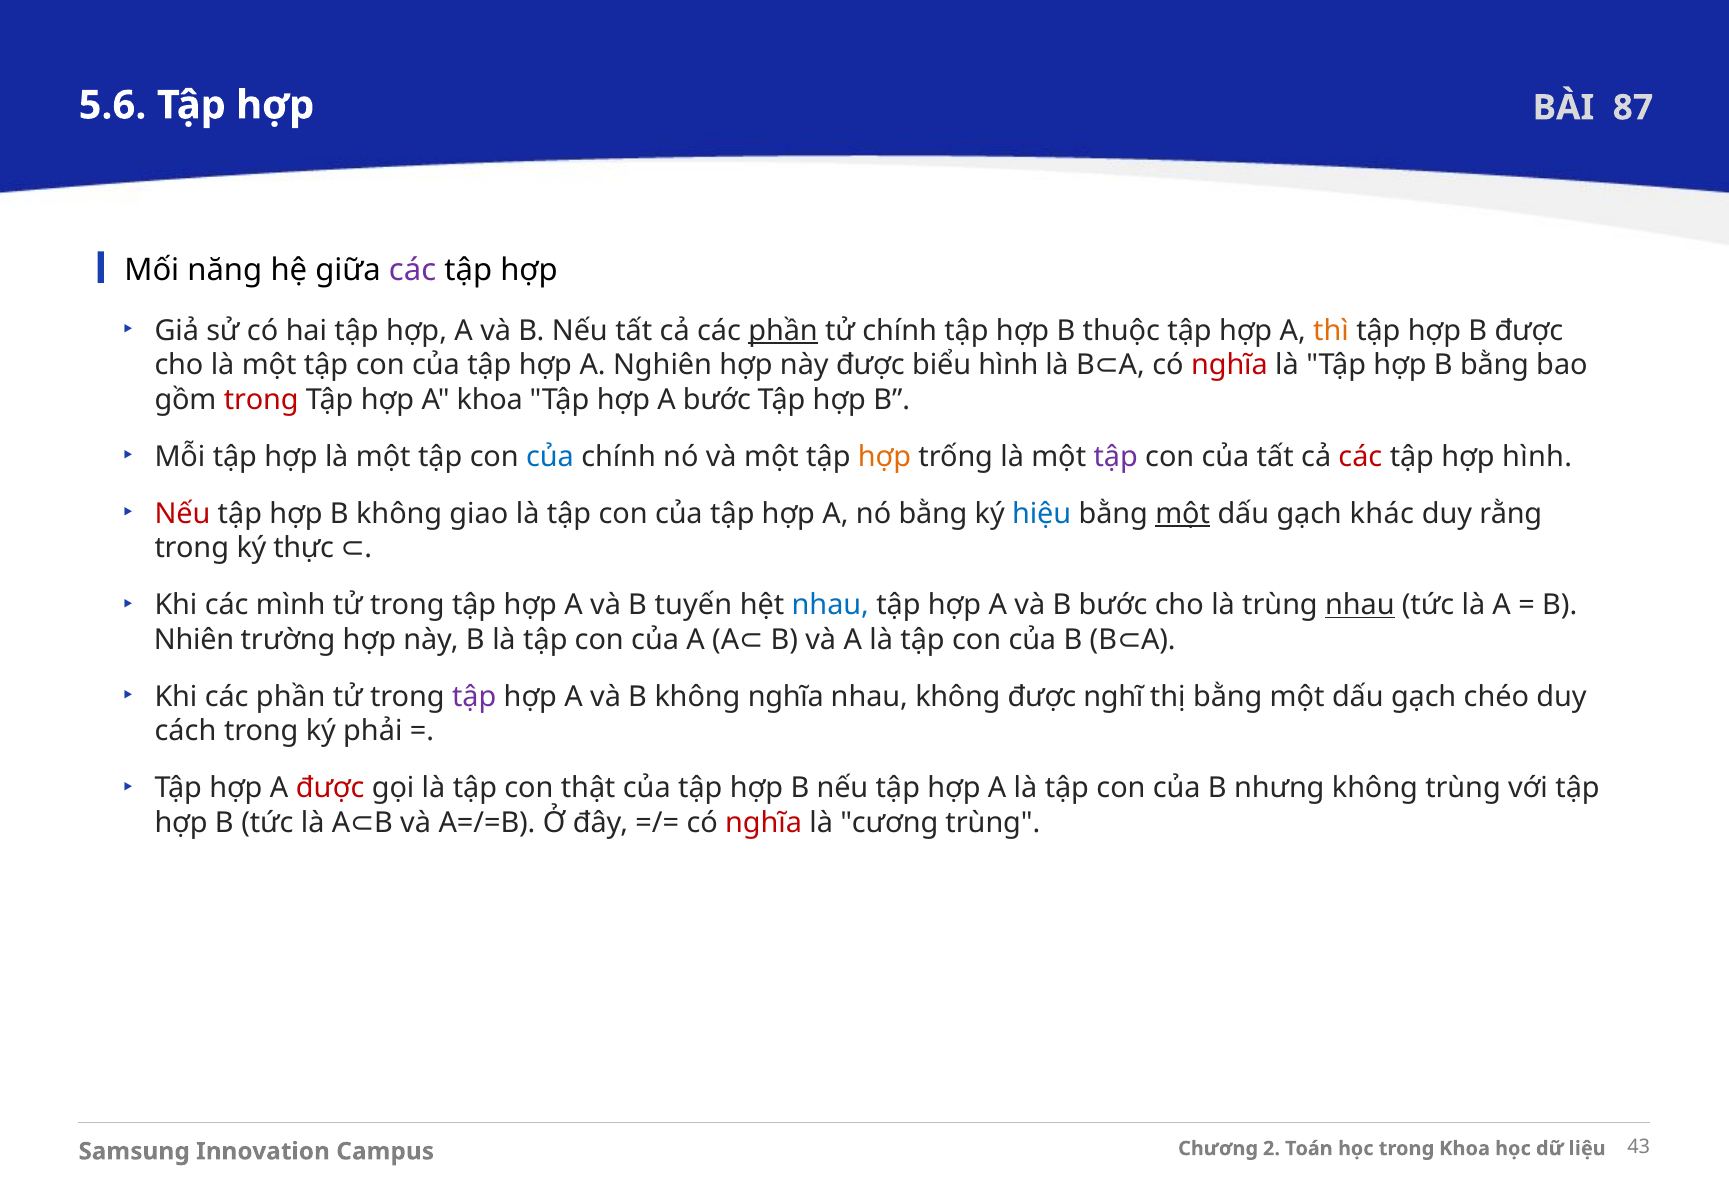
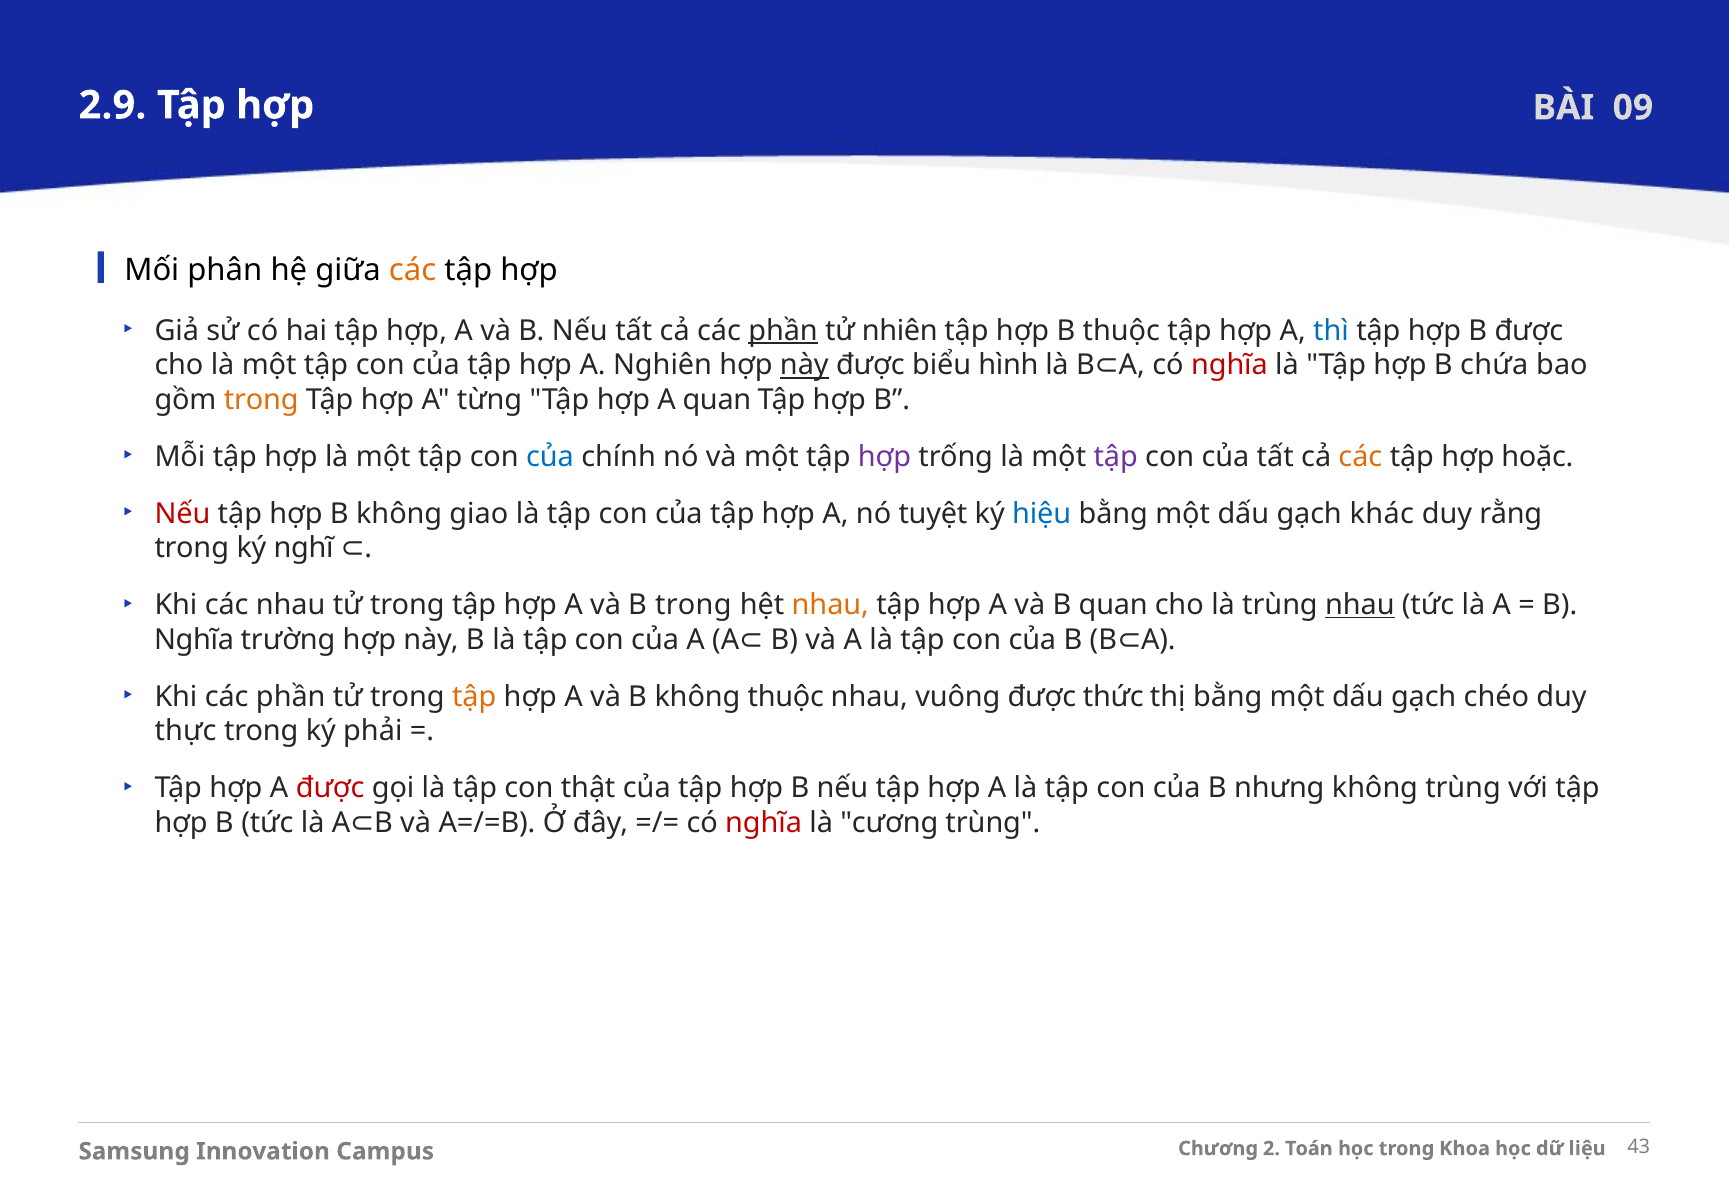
5.6: 5.6 -> 2.9 (113, 105)
87: 87 -> 09 (1633, 108)
năng: năng -> phân (225, 270)
các colour: purple -> orange (413, 270)
tử chính: chính -> nhiên (900, 331)
thì colour: orange -> blue (1331, 331)
này underline: none -> present (804, 365)
B bằng: bằng -> chứa (1494, 365)
trong colour: red -> orange (261, 400)
A khoa: khoa -> từng (490, 400)
A bước: bước -> quan (717, 400)
hợp colour: orange -> purple (884, 457)
các colour: red -> orange (1360, 457)
hợp hình: hình -> hoặc (1537, 457)
nó bằng: bằng -> tuyệt (933, 513)
một underline: present -> none (1183, 513)
thực: thực -> nghĩ (304, 548)
các mình: mình -> nhau (291, 605)
B tuyến: tuyến -> trong (693, 605)
nhau colour: blue -> orange (830, 605)
B bước: bước -> quan (1113, 605)
Nhiên: Nhiên -> Nghĩa (194, 640)
tập colour: purple -> orange (474, 696)
không nghĩa: nghĩa -> thuộc (786, 696)
nhau không: không -> vuông (958, 696)
nghĩ: nghĩ -> thức (1113, 696)
cách: cách -> thực (186, 731)
